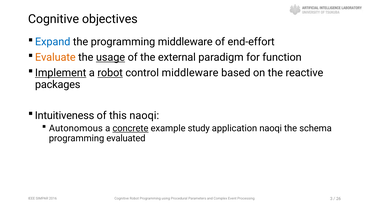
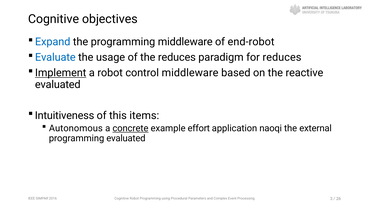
end-effort: end-effort -> end-robot (251, 42)
Evaluate colour: orange -> blue (55, 57)
usage underline: present -> none (111, 57)
the external: external -> reduces (177, 57)
for function: function -> reduces (282, 57)
robot underline: present -> none (110, 73)
packages: packages -> evaluated (58, 84)
this naoqi: naoqi -> items (144, 115)
study: study -> effort (199, 128)
schema: schema -> external (316, 128)
